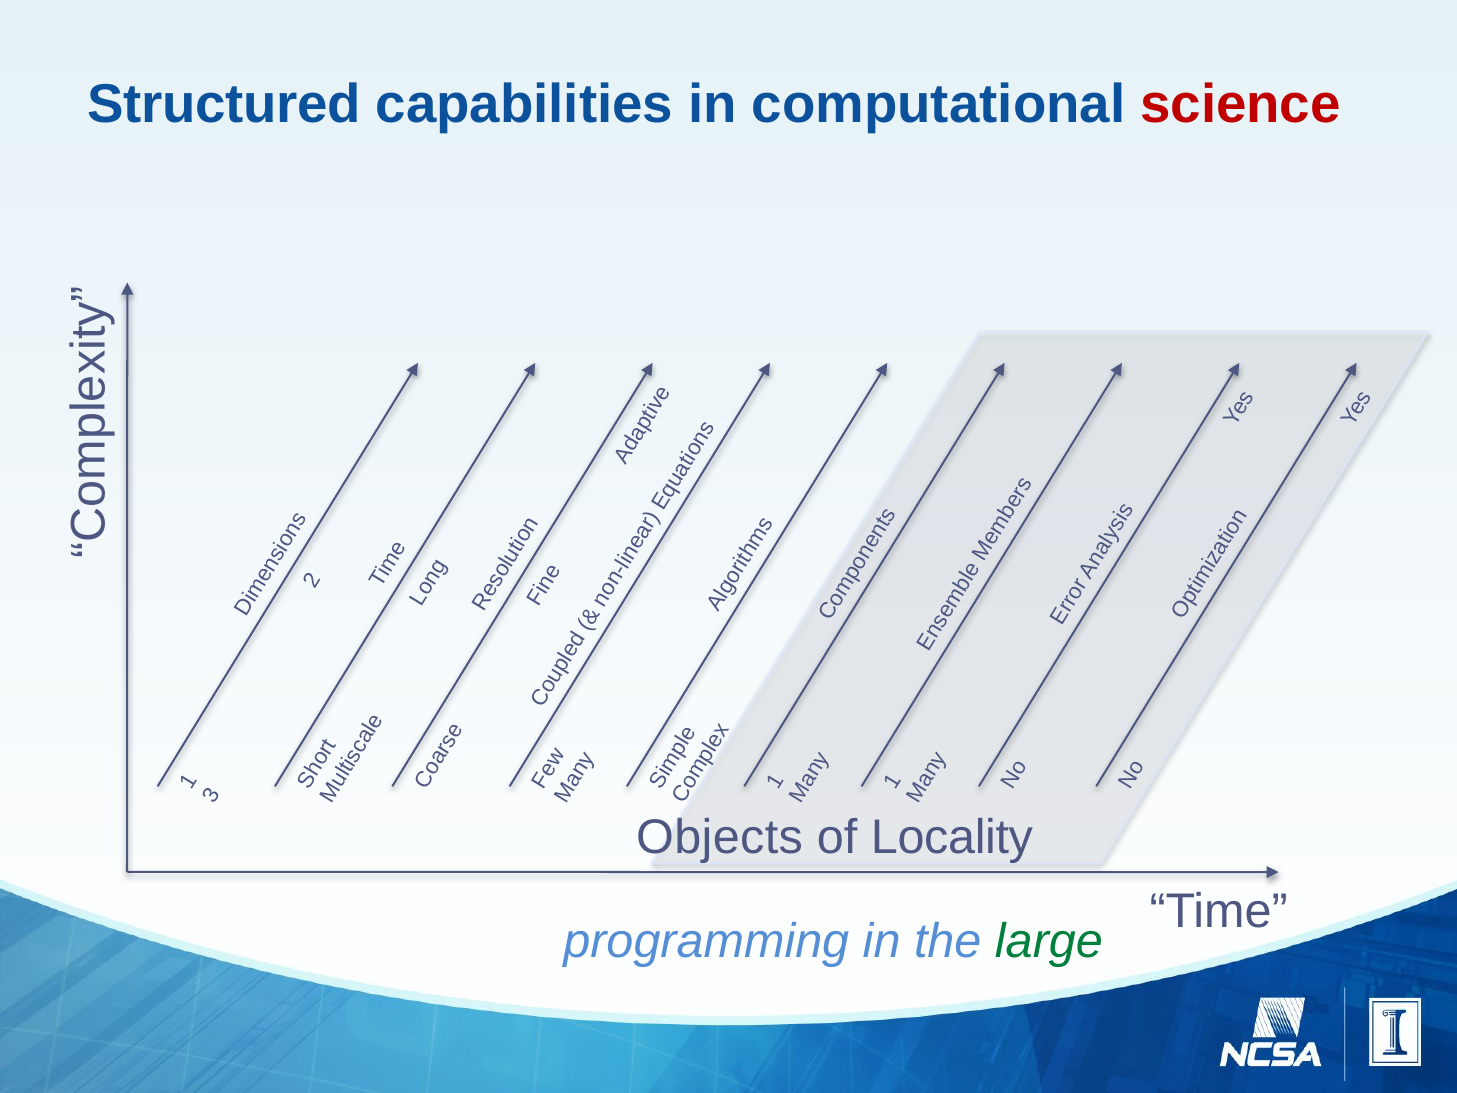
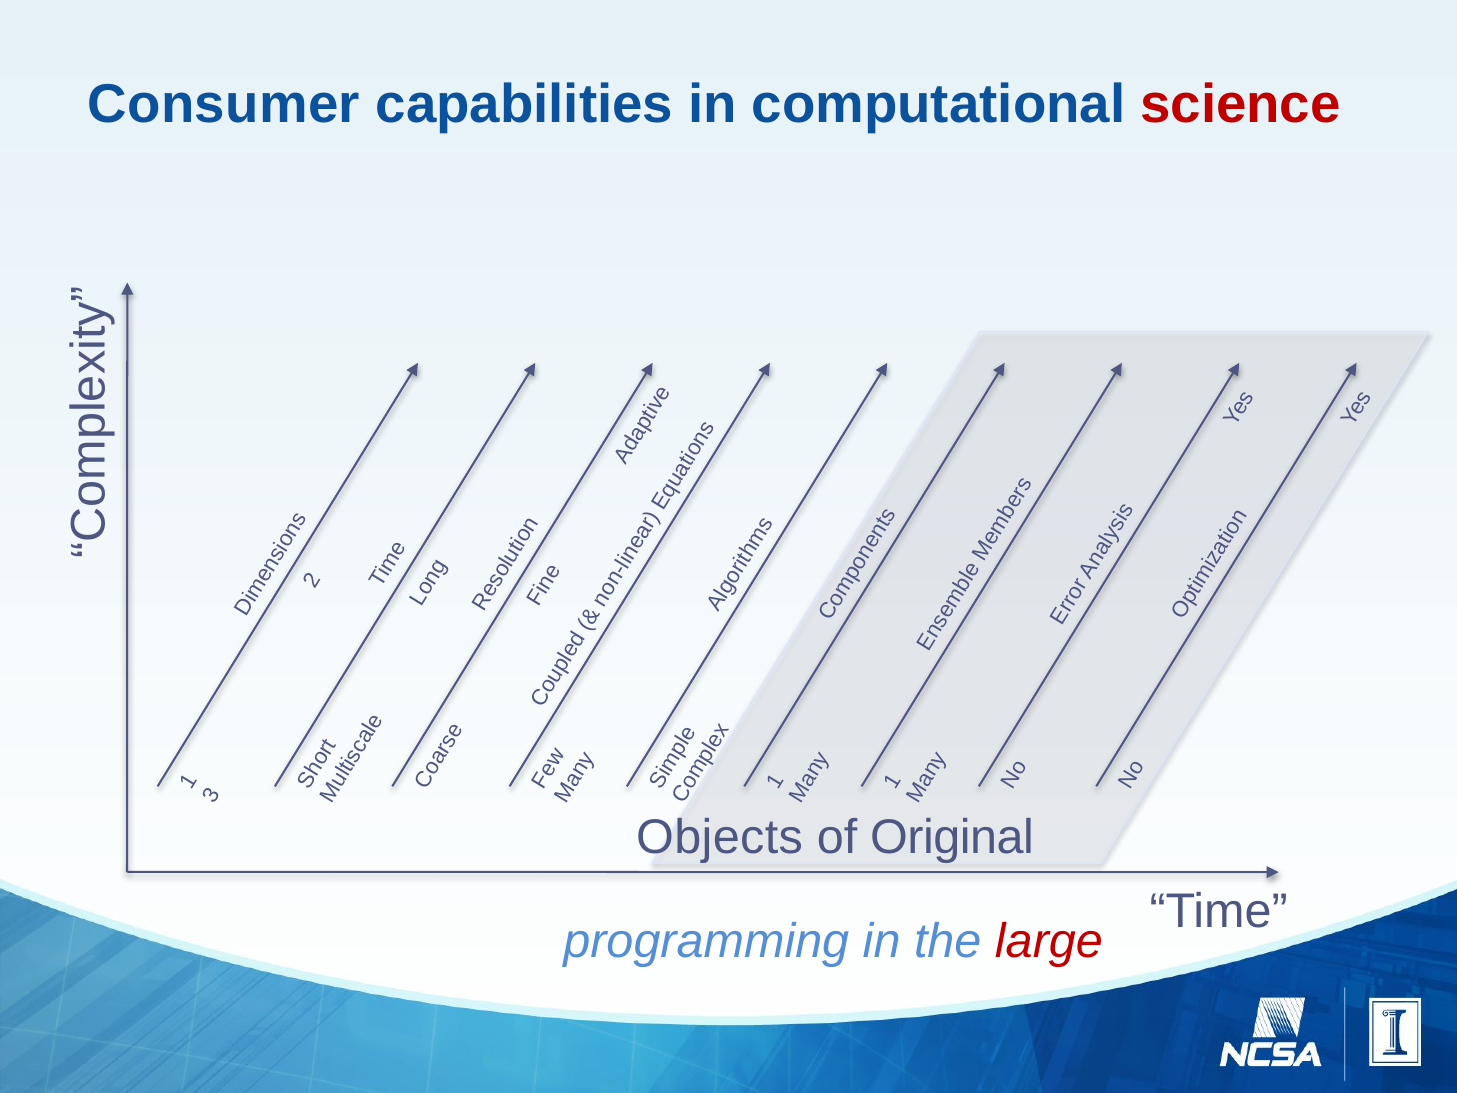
Structured: Structured -> Consumer (224, 105)
Locality: Locality -> Original (952, 837)
large colour: green -> red (1049, 941)
